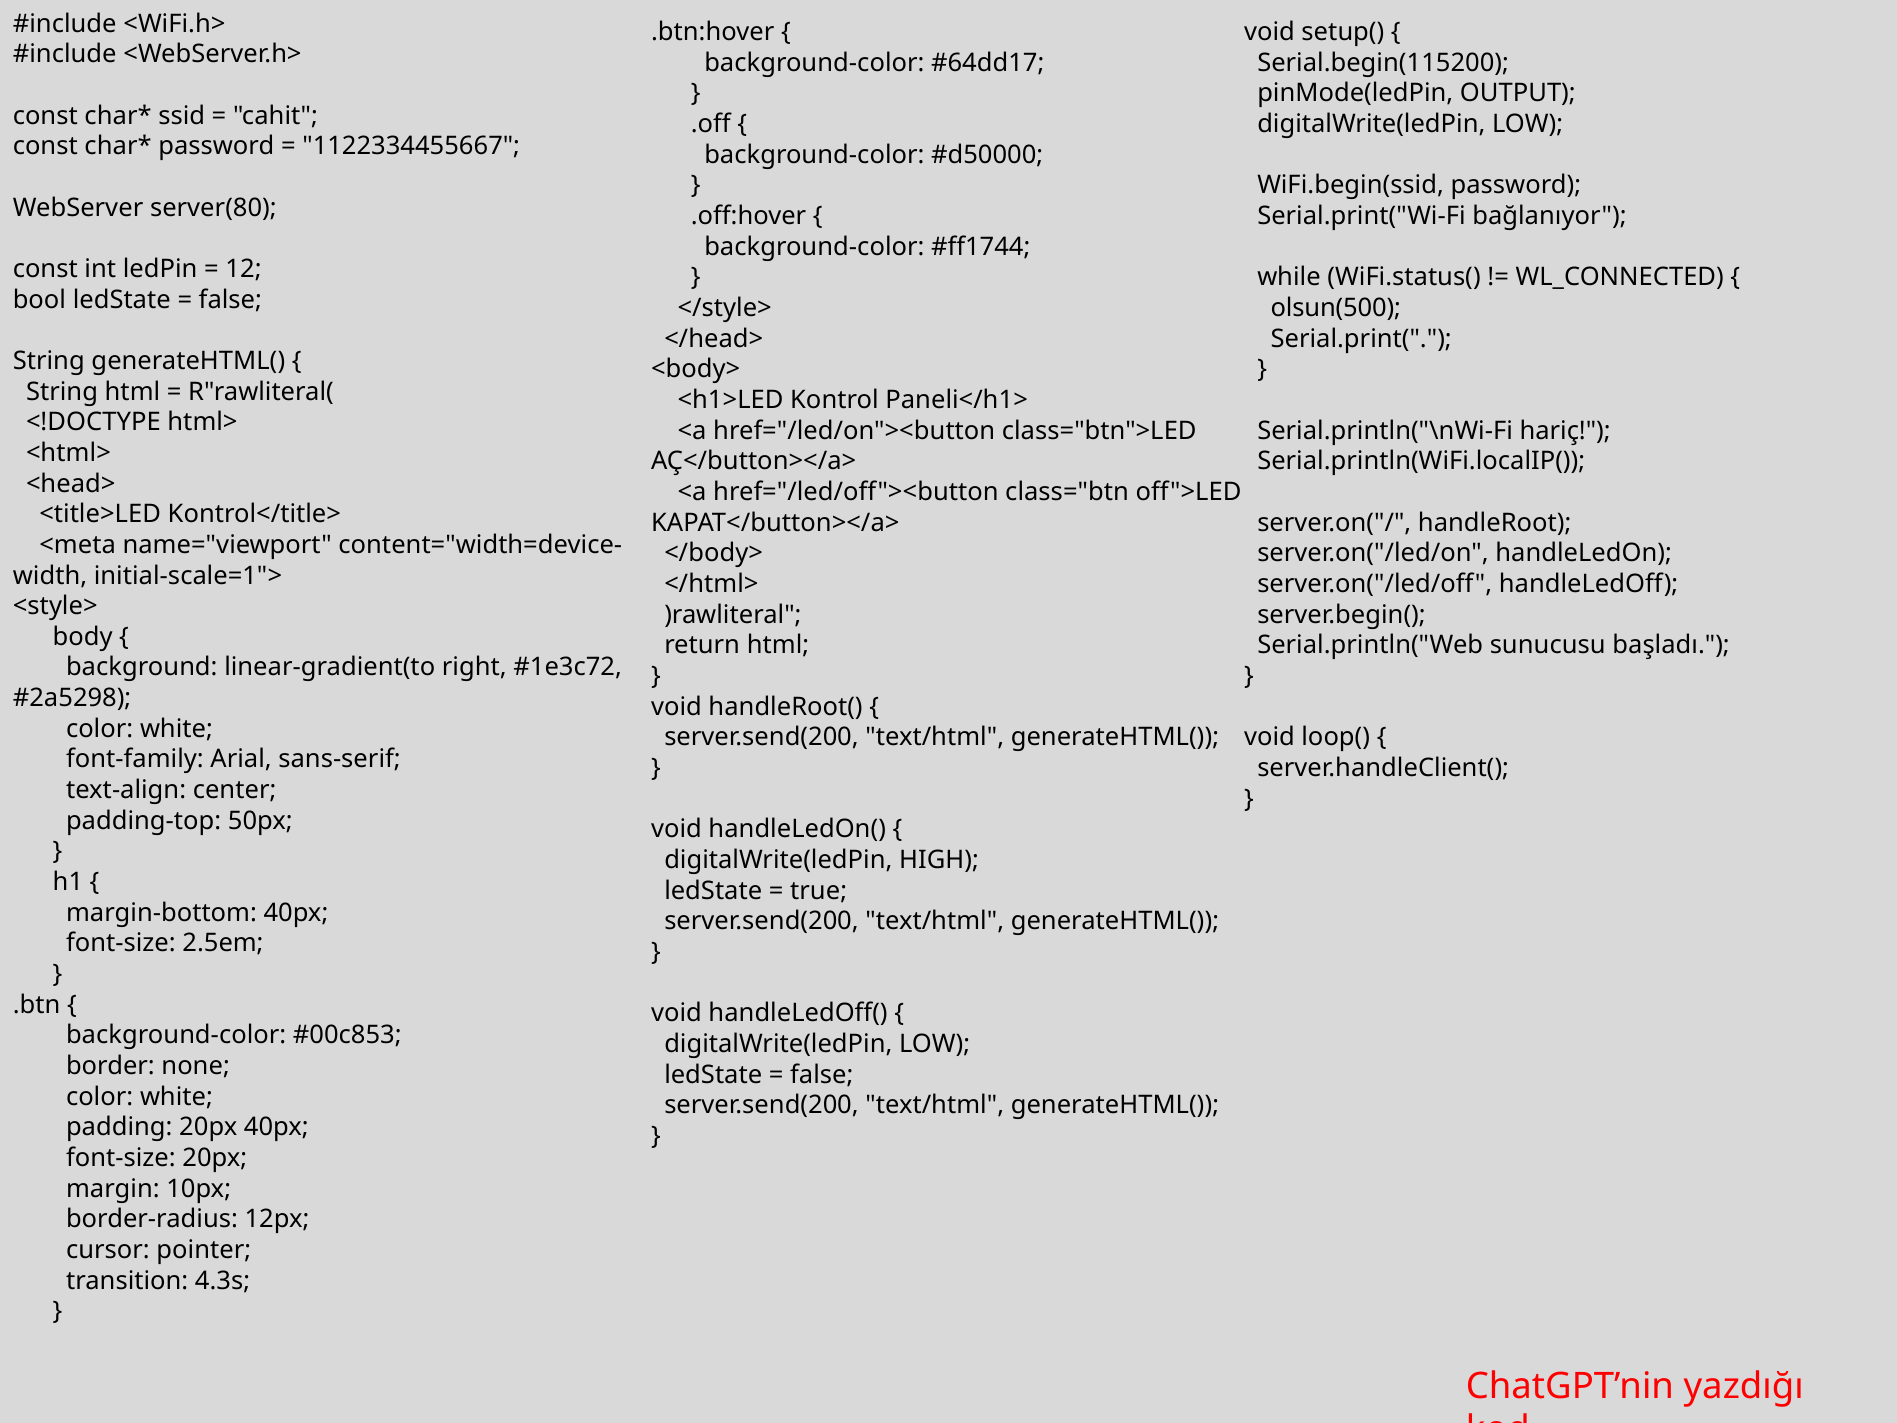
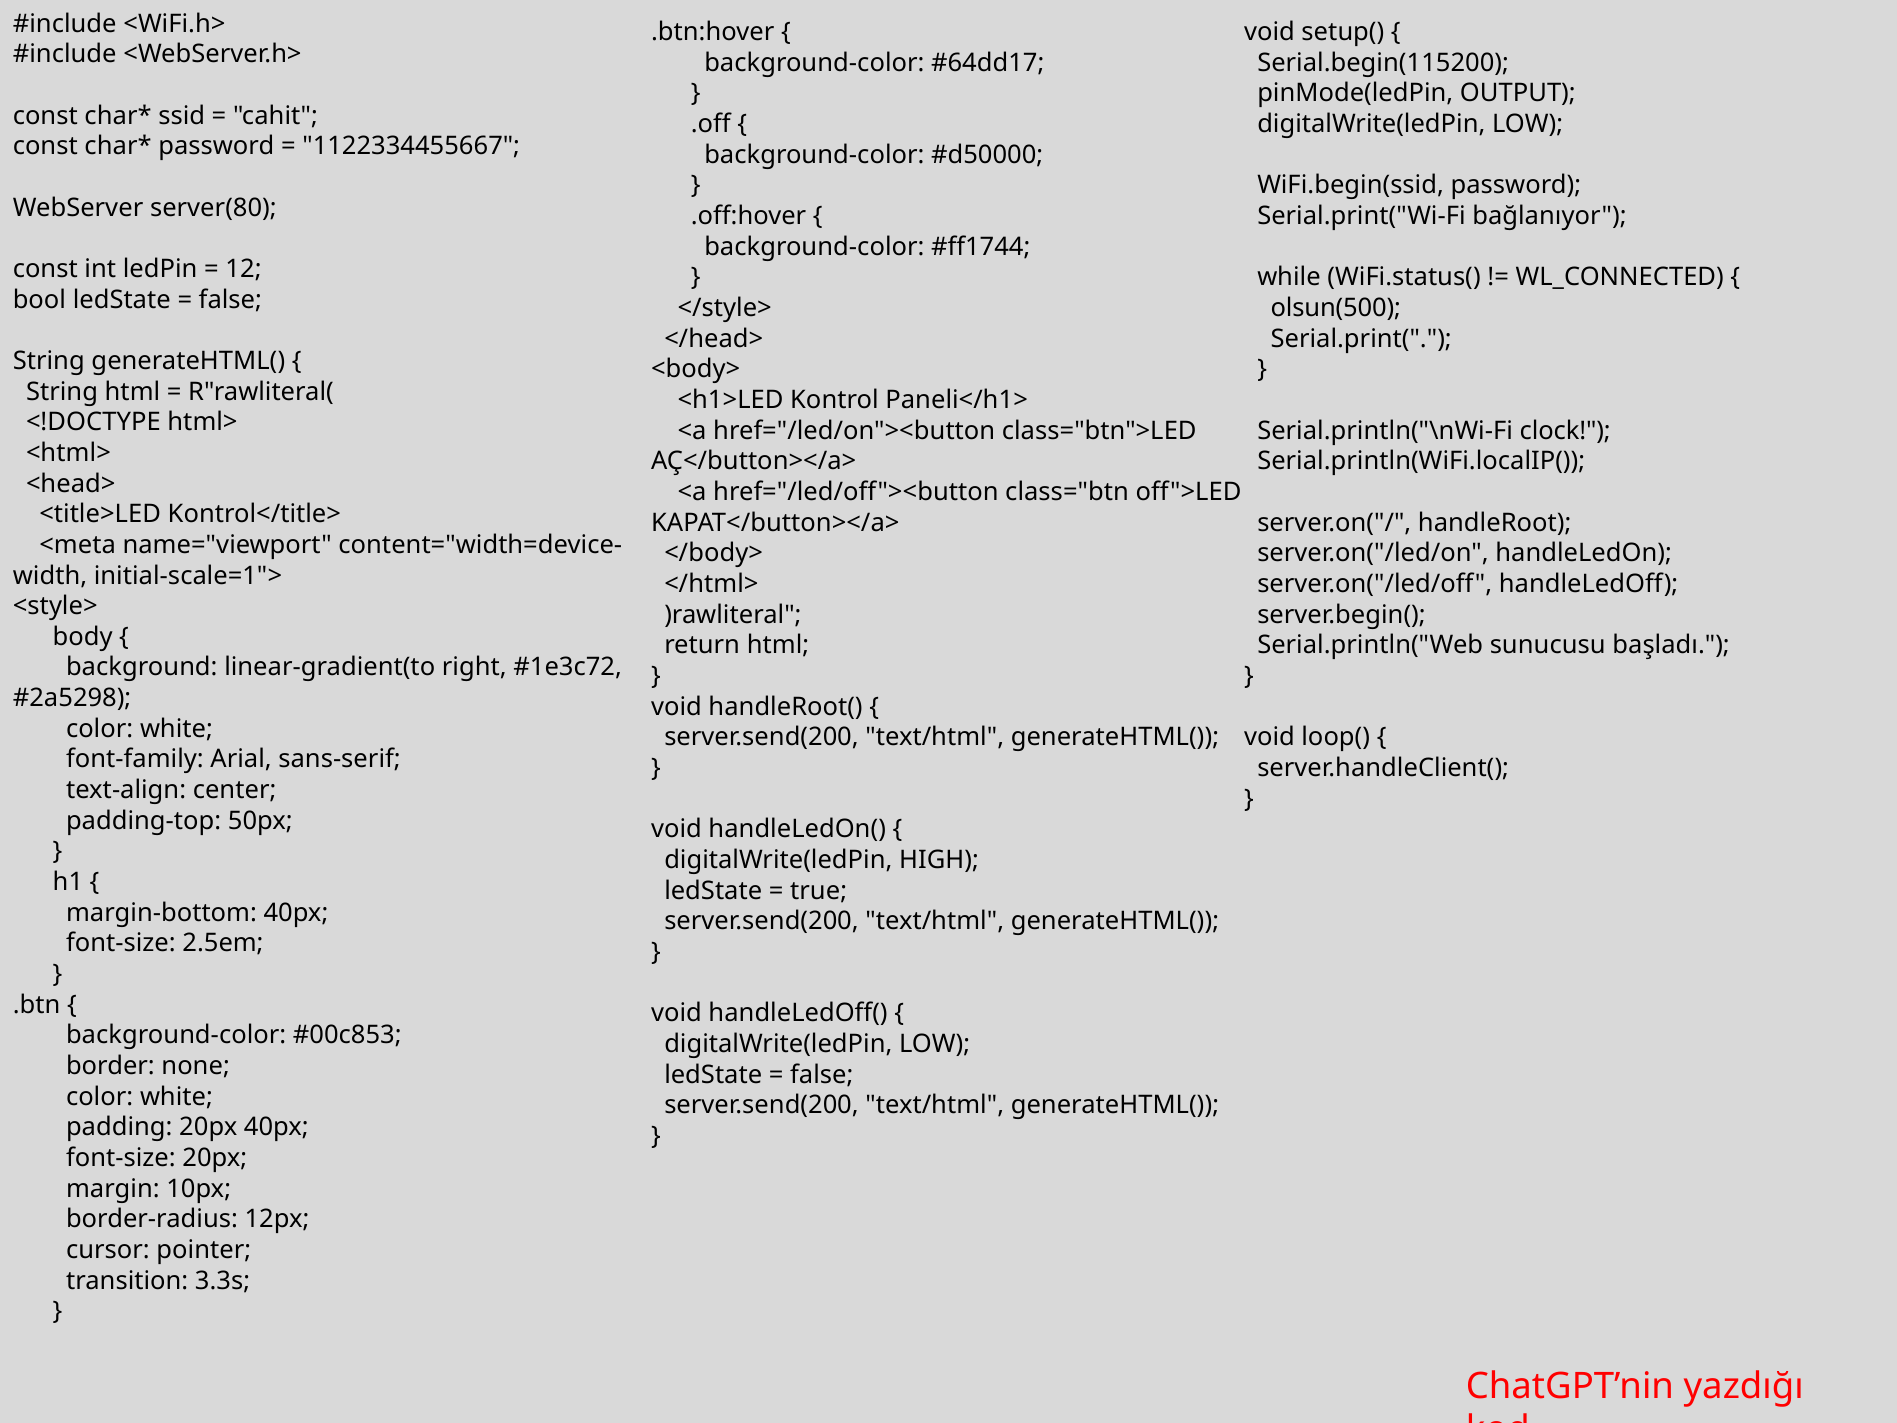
hariç: hariç -> clock (1565, 431)
4.3s: 4.3s -> 3.3s (223, 1281)
